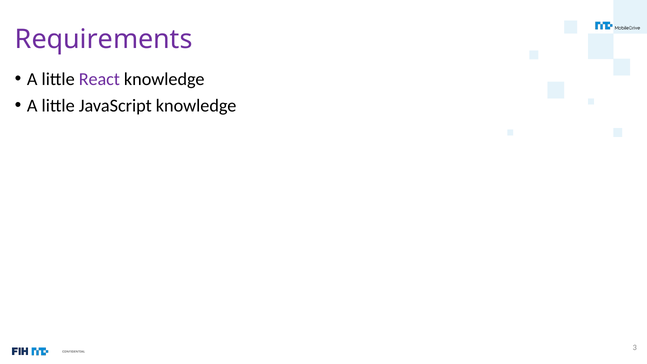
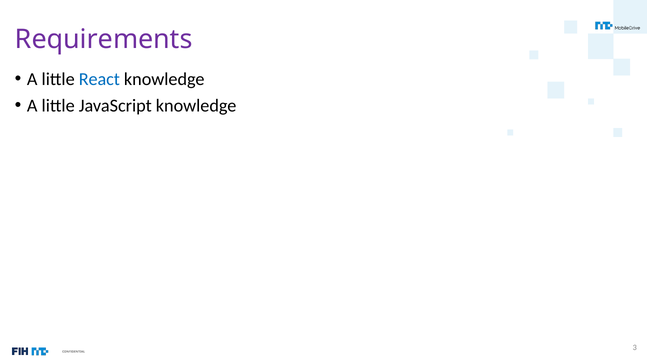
React colour: purple -> blue (99, 79)
